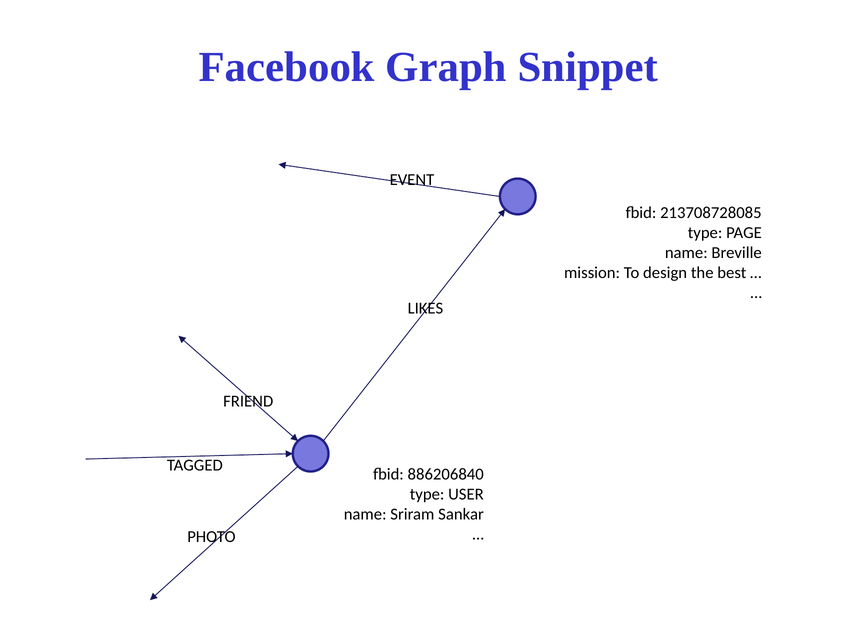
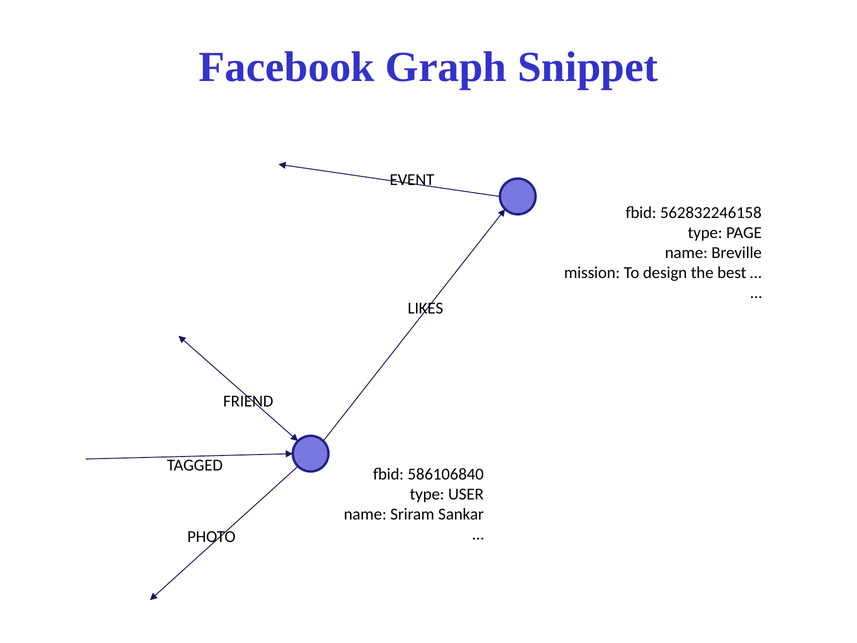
213708728085: 213708728085 -> 562832246158 (711, 213)
886206840: 886206840 -> 586106840 (446, 474)
